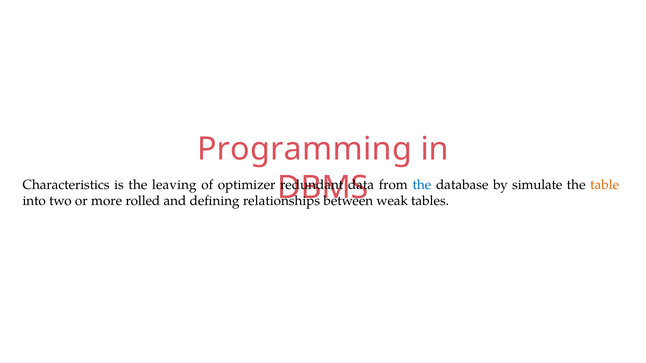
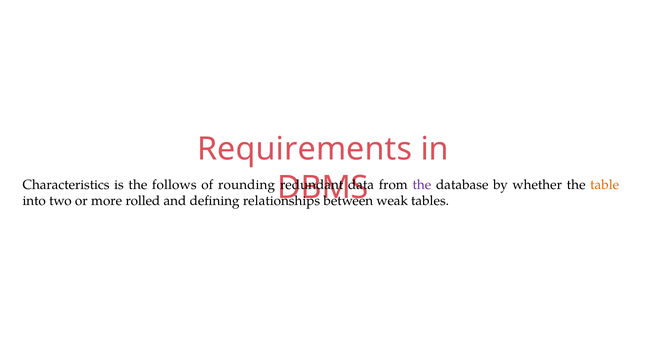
Programming: Programming -> Requirements (305, 149)
leaving: leaving -> follows (174, 185)
optimizer: optimizer -> rounding (247, 185)
the colour: blue -> purple (422, 185)
simulate: simulate -> whether (537, 185)
